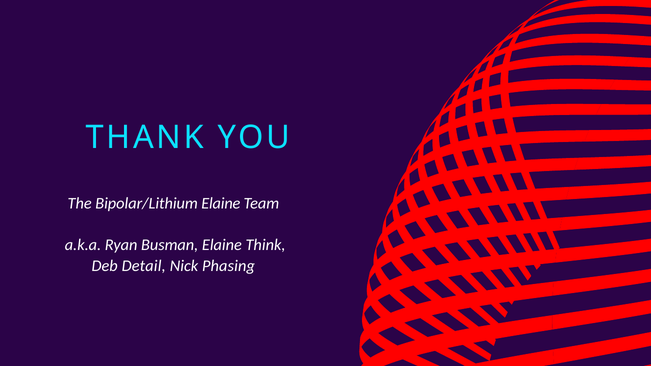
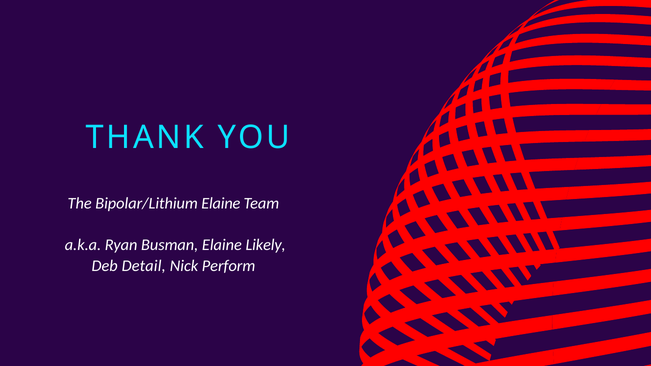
Think: Think -> Likely (266, 245)
Phasing: Phasing -> Perform (229, 266)
